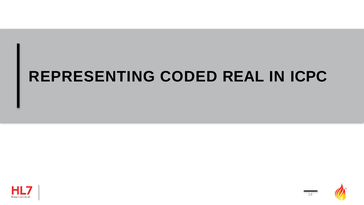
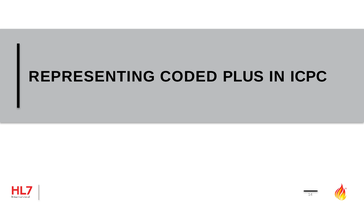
REAL: REAL -> PLUS (243, 77)
